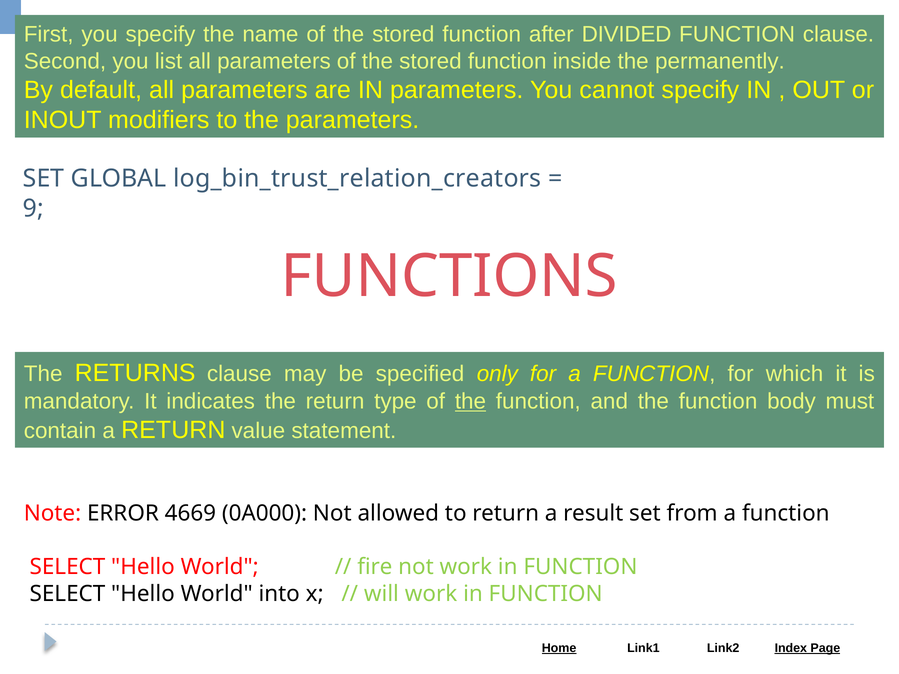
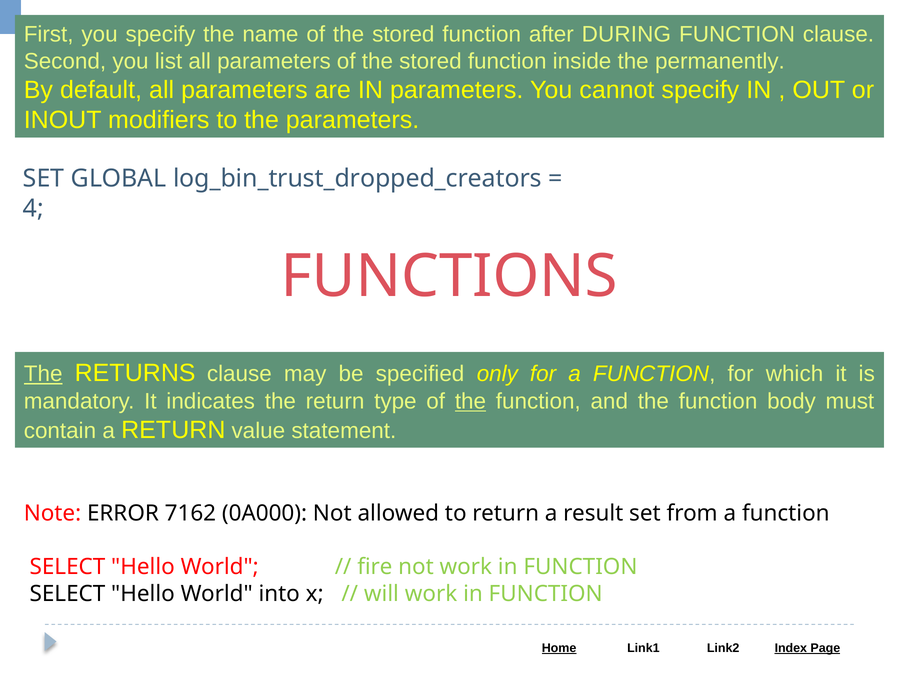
DIVIDED: DIVIDED -> DURING (626, 34)
log_bin_trust_relation_creators: log_bin_trust_relation_creators -> log_bin_trust_dropped_creators (357, 178)
9: 9 -> 4 (33, 208)
The underline: none -> present (43, 374)
4669: 4669 -> 7162 (190, 513)
